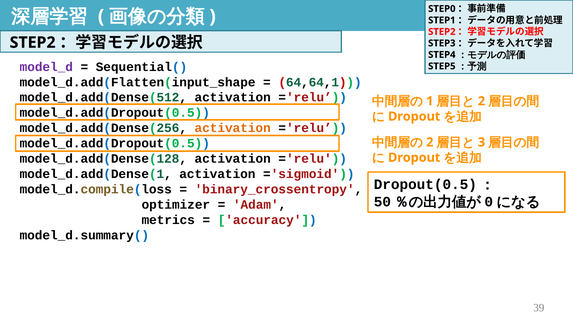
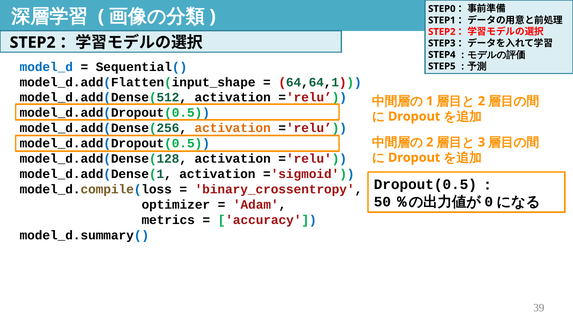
model_d colour: purple -> blue (46, 67)
